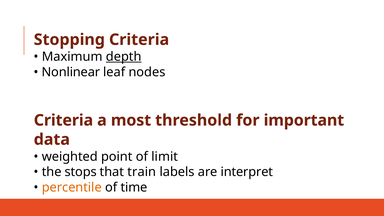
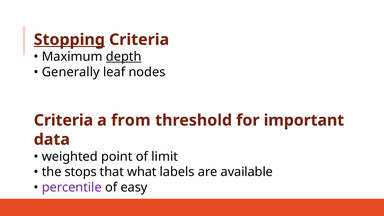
Stopping underline: none -> present (69, 40)
Nonlinear: Nonlinear -> Generally (71, 72)
most: most -> from (131, 120)
train: train -> what (142, 172)
interpret: interpret -> available (247, 172)
percentile colour: orange -> purple (72, 187)
time: time -> easy (134, 187)
